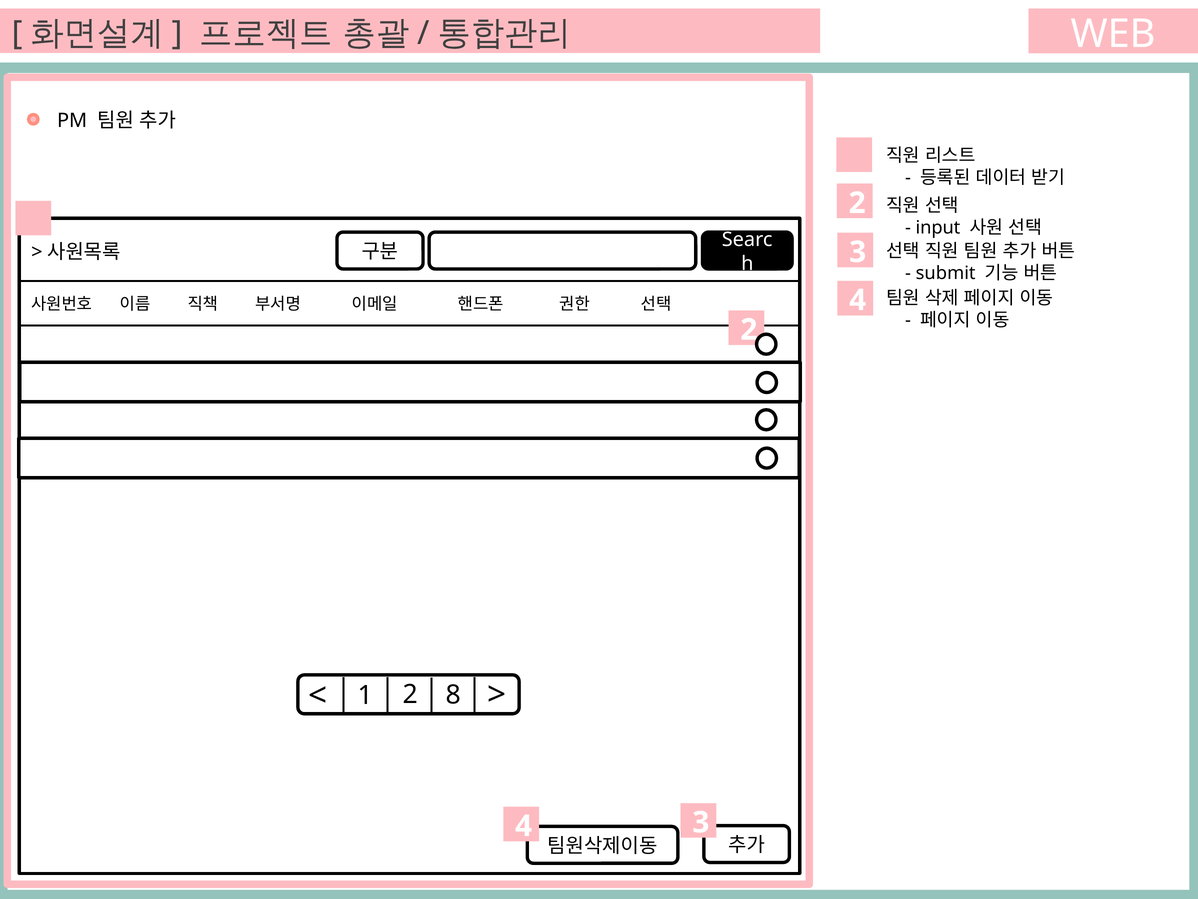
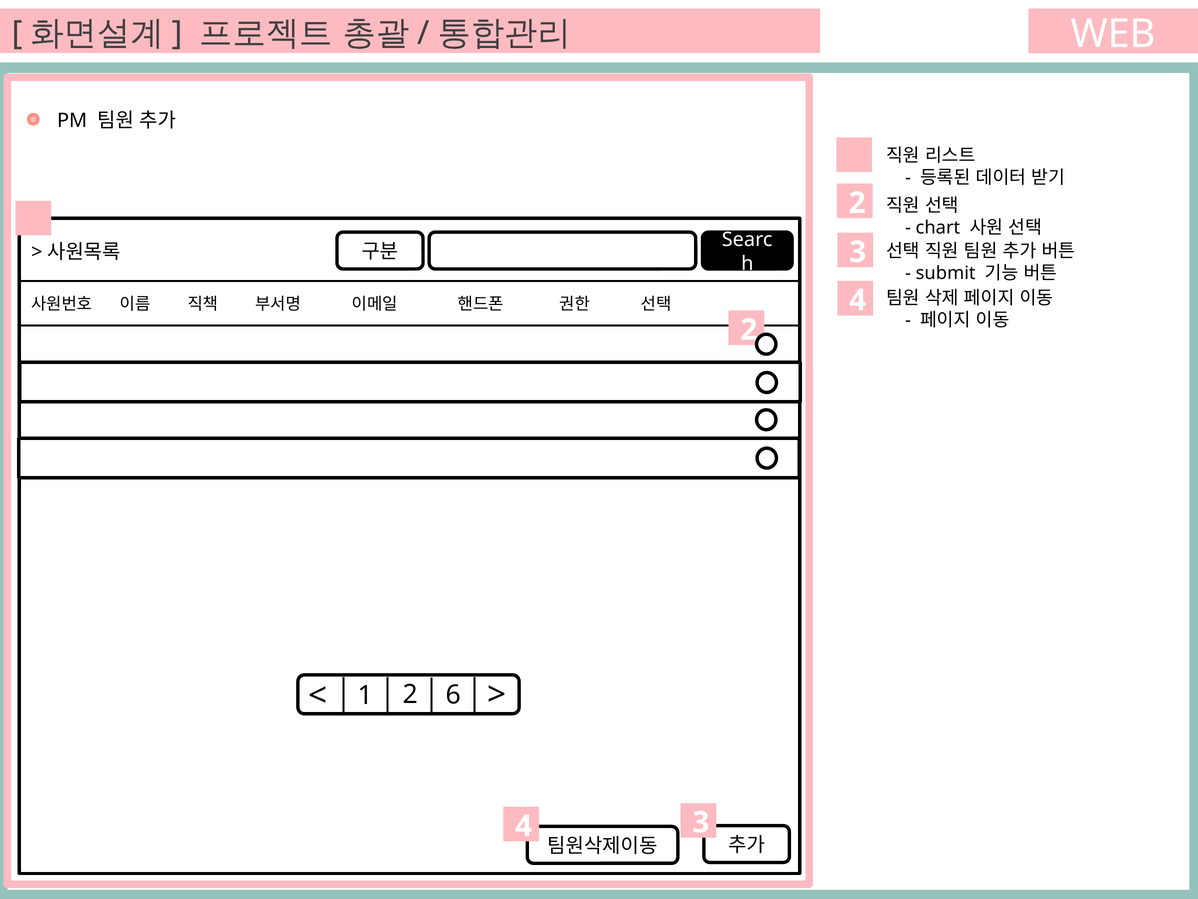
input: input -> chart (938, 228)
8: 8 -> 6 (453, 695)
